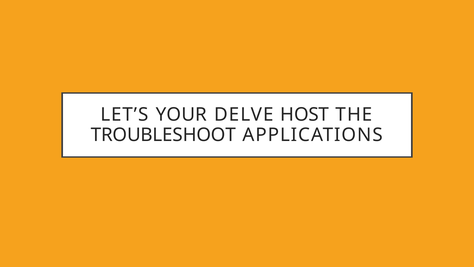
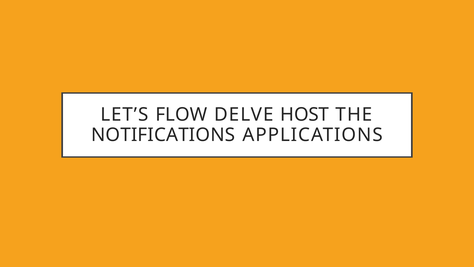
YOUR: YOUR -> FLOW (181, 115)
TROUBLESHOOT: TROUBLESHOOT -> NOTIFICATIONS (163, 135)
